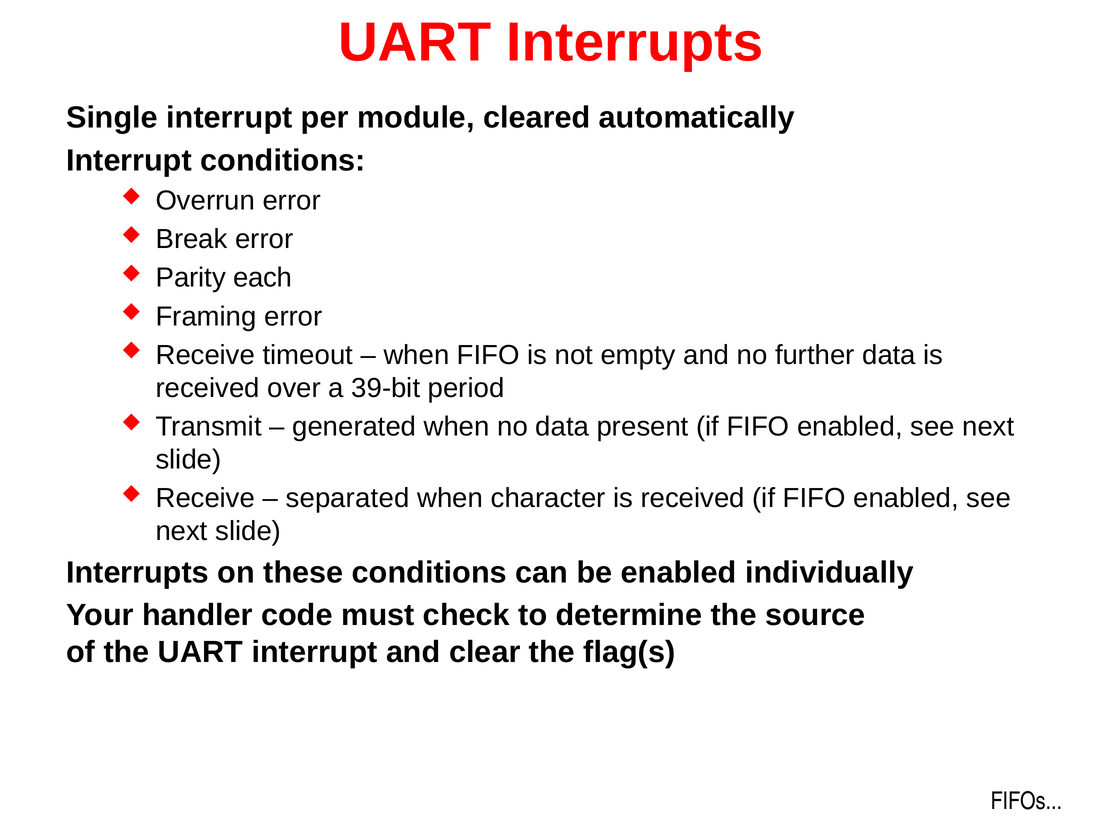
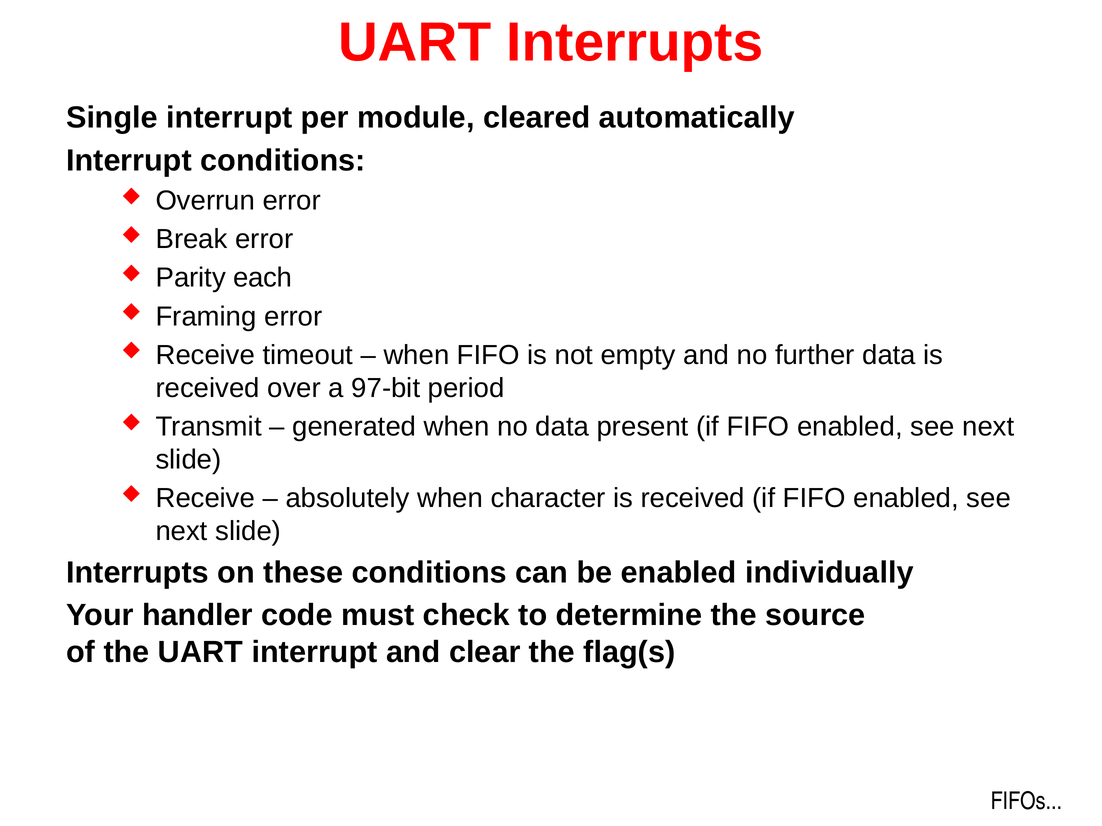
39-bit: 39-bit -> 97-bit (386, 388)
separated: separated -> absolutely (348, 498)
